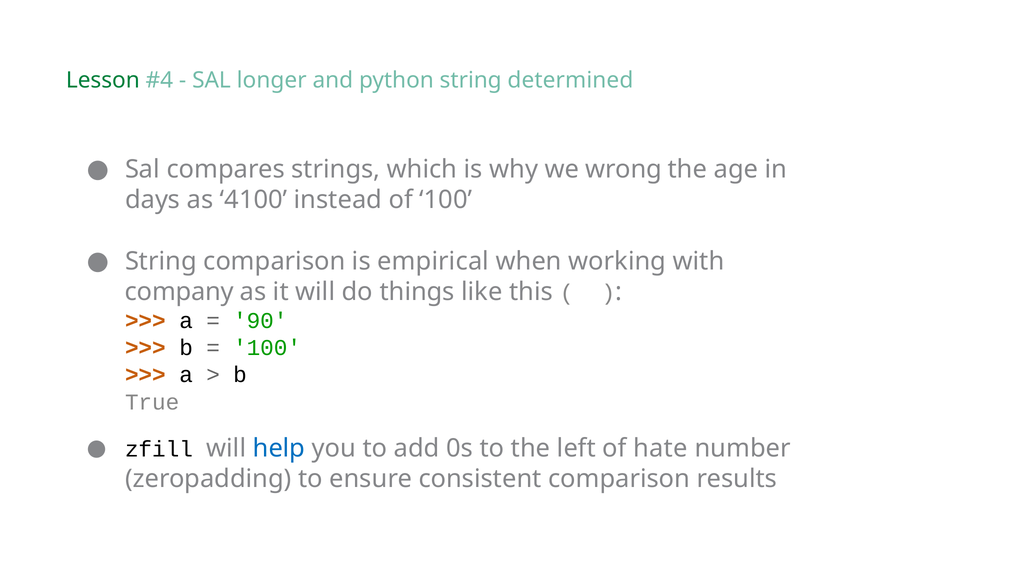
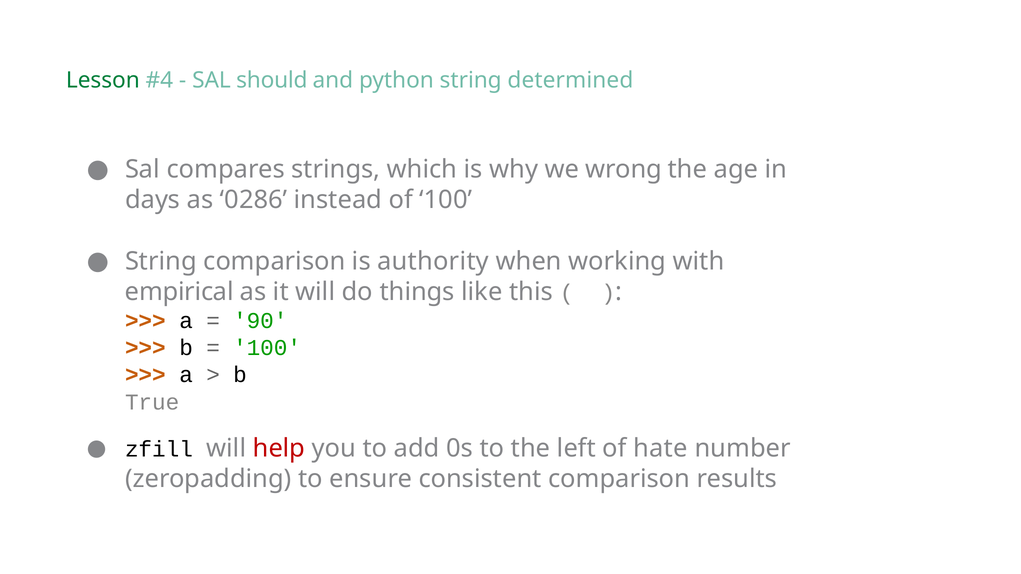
longer: longer -> should (272, 80)
4100: 4100 -> 0286 (254, 200)
empirical: empirical -> authority (433, 261)
company: company -> empirical (179, 292)
help colour: blue -> red (279, 449)
